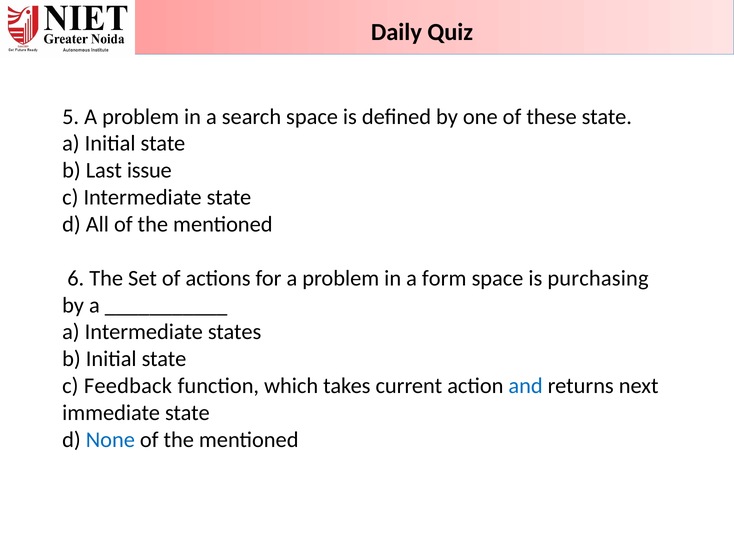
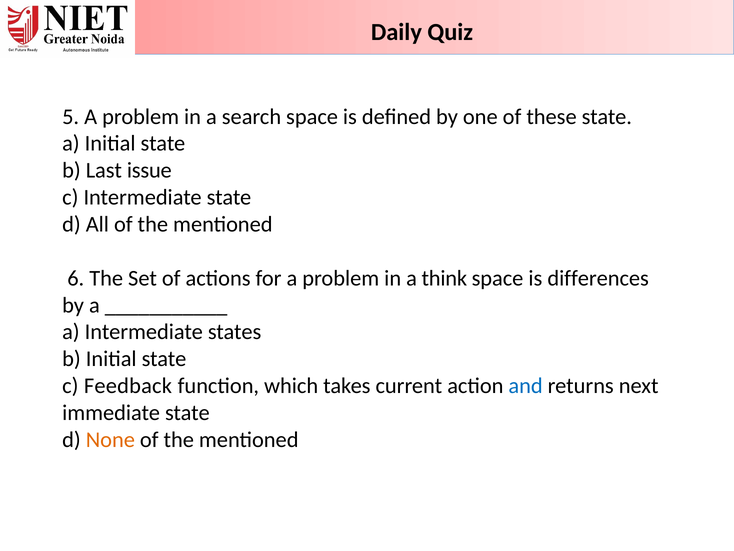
form: form -> think (444, 278)
purchasing: purchasing -> differences (598, 278)
None colour: blue -> orange (110, 439)
